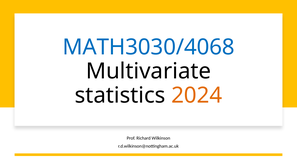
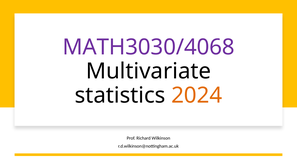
MATH3030/4068 colour: blue -> purple (149, 47)
